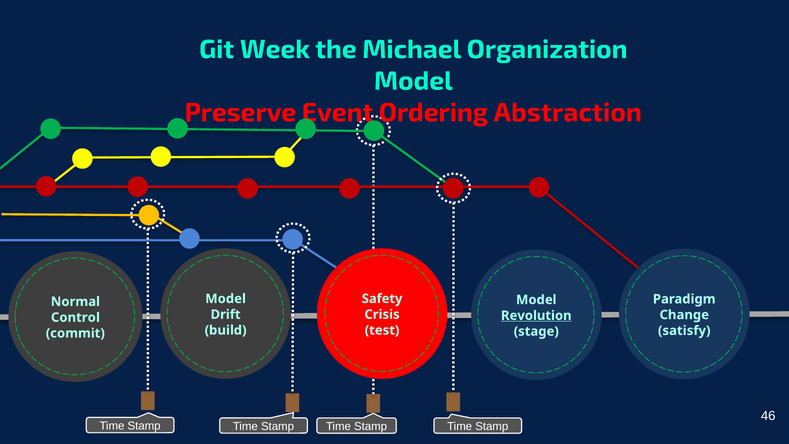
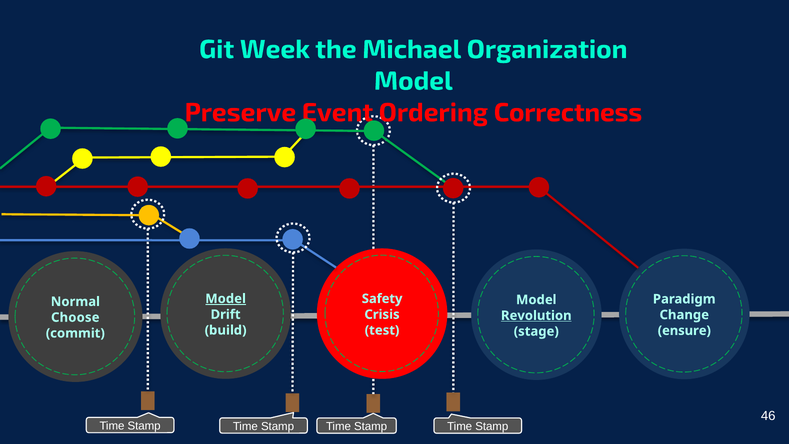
Abstraction: Abstraction -> Correctness (568, 113)
Model underline: none -> present (226, 299)
Control: Control -> Choose (75, 317)
satisfy: satisfy -> ensure (684, 330)
